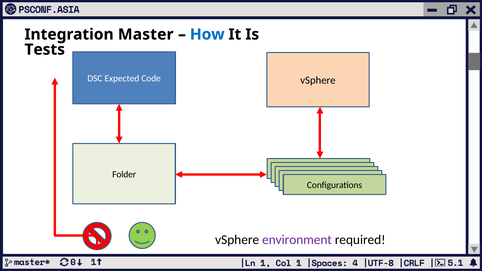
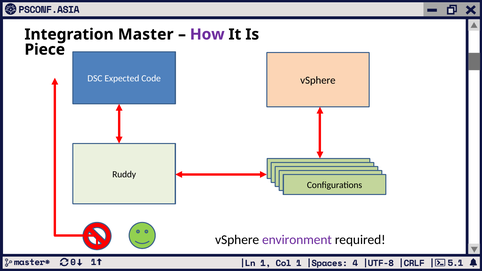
How colour: blue -> purple (207, 34)
Tests: Tests -> Piece (45, 50)
Folder: Folder -> Ruddy (124, 174)
